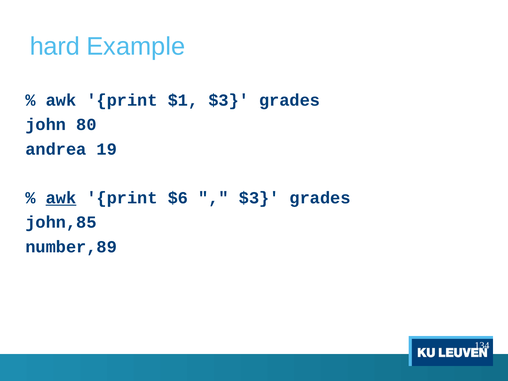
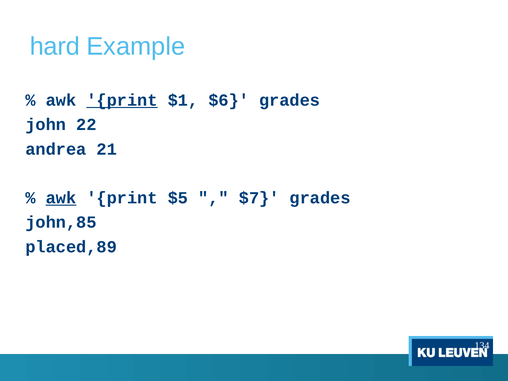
print underline: none -> present (122, 100)
$1 $3: $3 -> $6 (229, 100)
80: 80 -> 22 (86, 125)
19: 19 -> 21 (107, 149)
$6: $6 -> $5 (178, 198)
$3: $3 -> $7 (259, 198)
number,89: number,89 -> placed,89 (71, 247)
